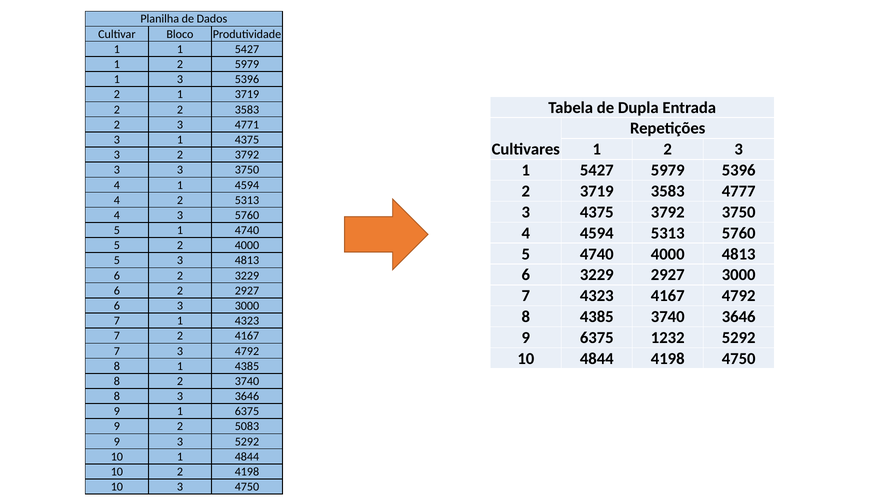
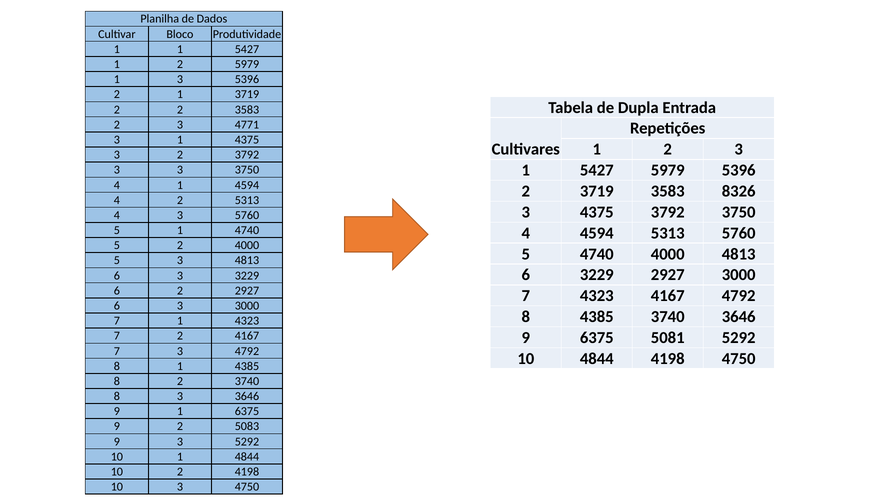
4777: 4777 -> 8326 (739, 192)
2: 2 -> 3 (180, 276)
1232: 1232 -> 5081 (668, 338)
